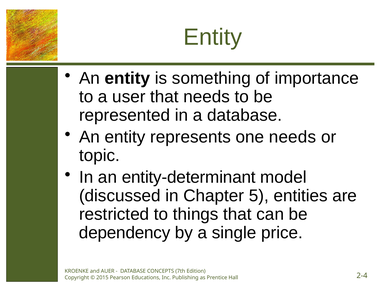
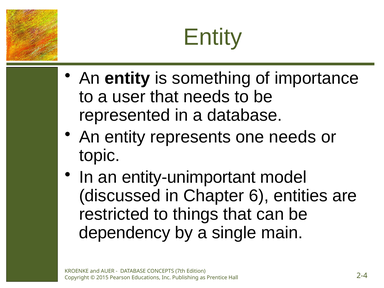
entity-determinant: entity-determinant -> entity-unimportant (189, 177)
5: 5 -> 6 (259, 196)
price: price -> main (282, 233)
